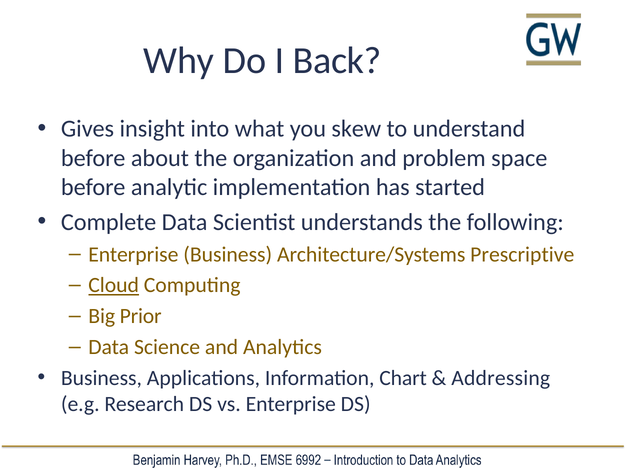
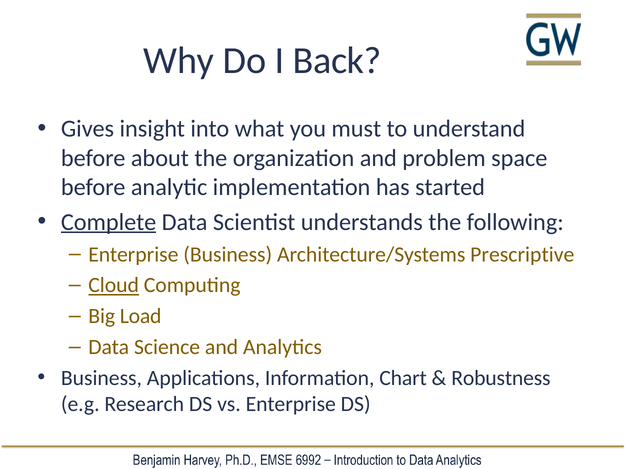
skew: skew -> must (356, 129)
Complete underline: none -> present (109, 222)
Prior: Prior -> Load (141, 316)
Addressing: Addressing -> Robustness (501, 378)
